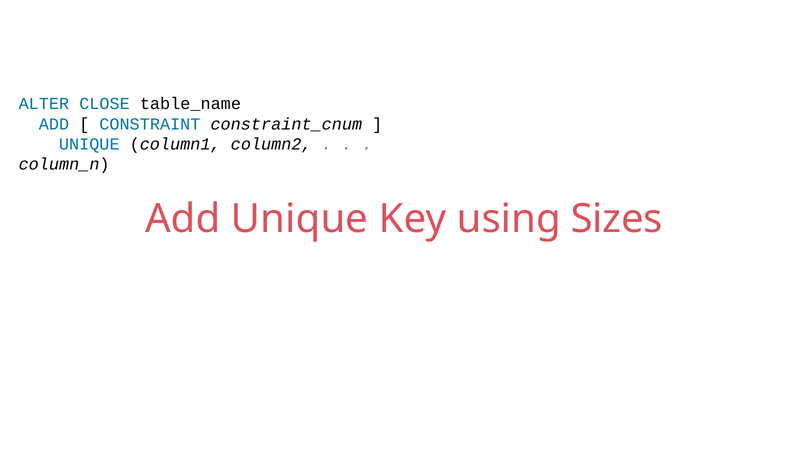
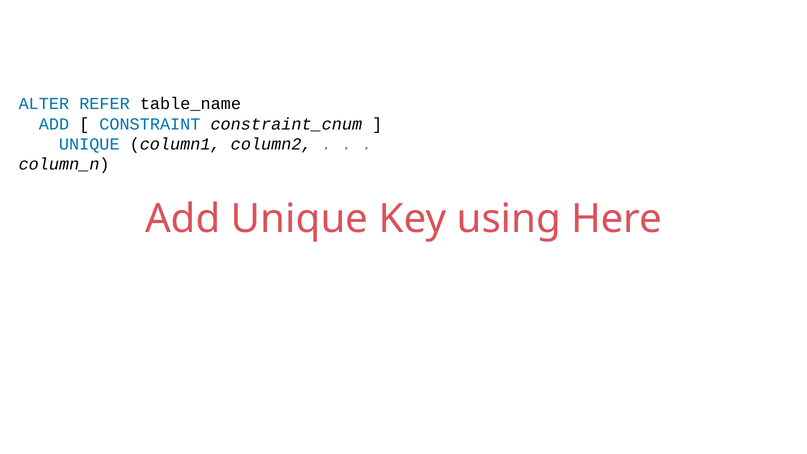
CLOSE: CLOSE -> REFER (104, 104)
Sizes: Sizes -> Here (617, 219)
